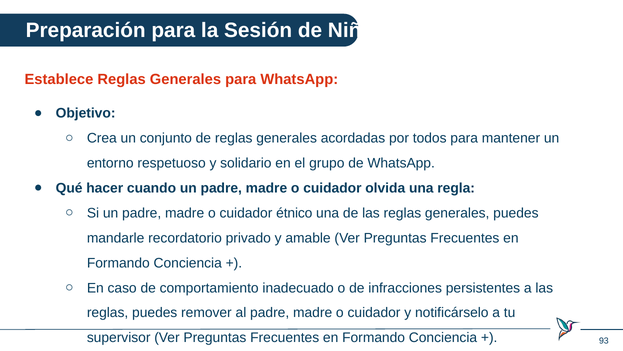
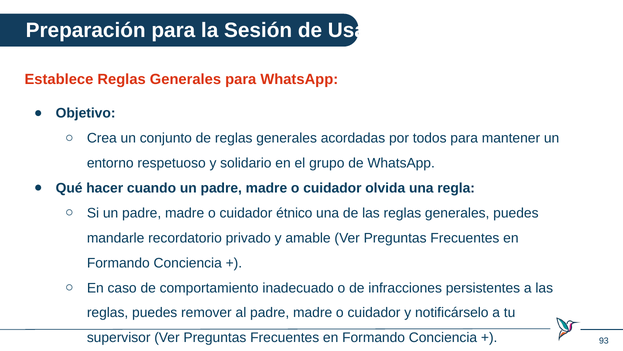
Niño: Niño -> Usar (351, 30)
